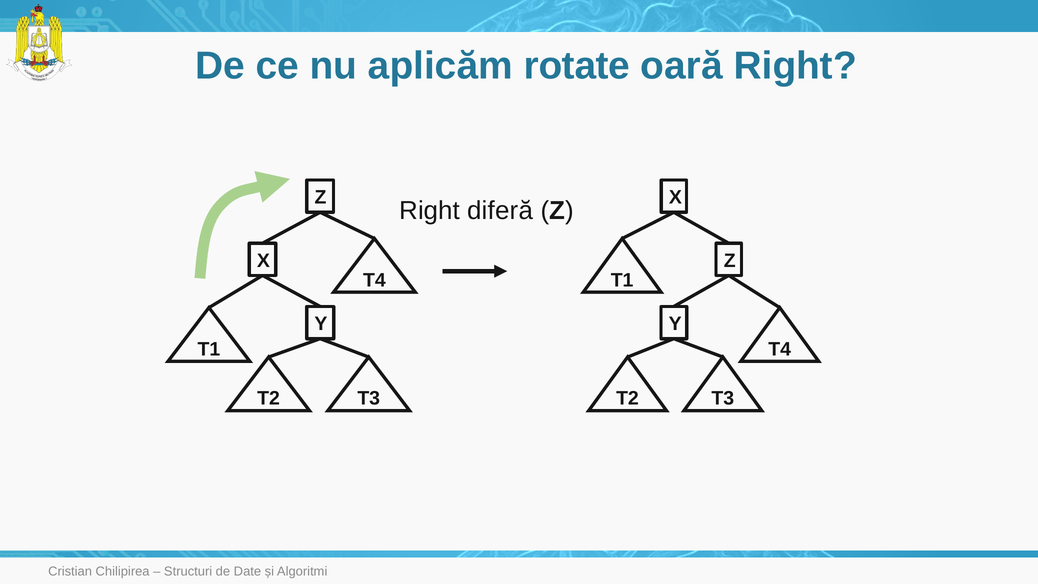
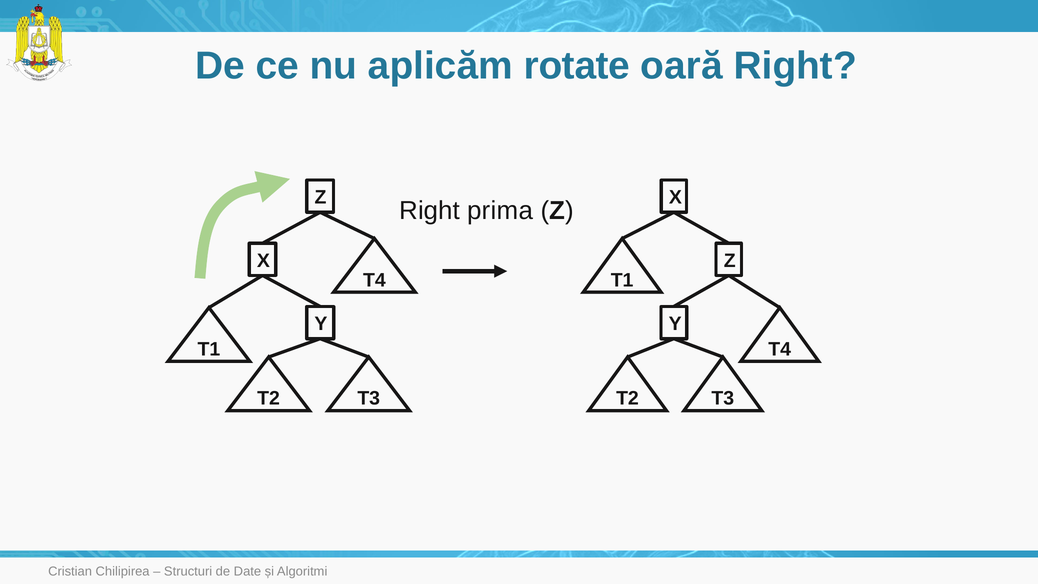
diferă: diferă -> prima (500, 211)
